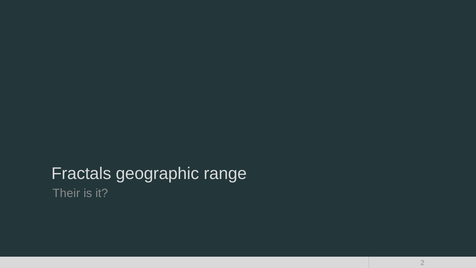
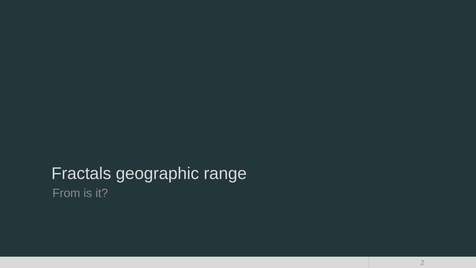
Their: Their -> From (66, 193)
